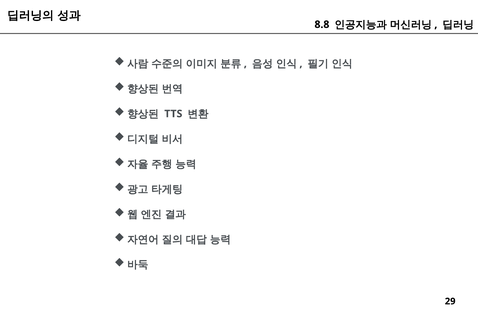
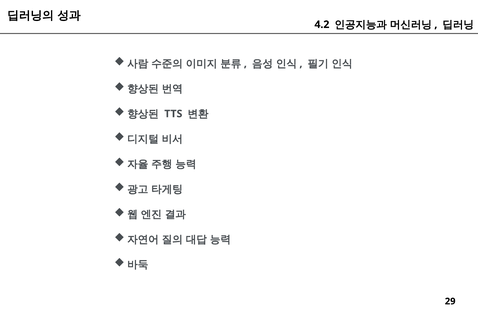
8.8: 8.8 -> 4.2 (322, 24)
